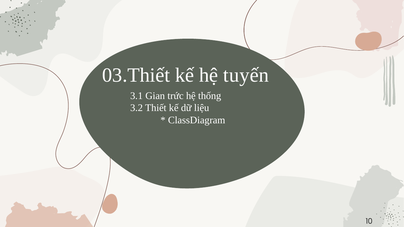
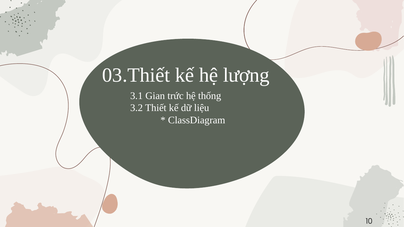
tuyến: tuyến -> lượng (246, 75)
